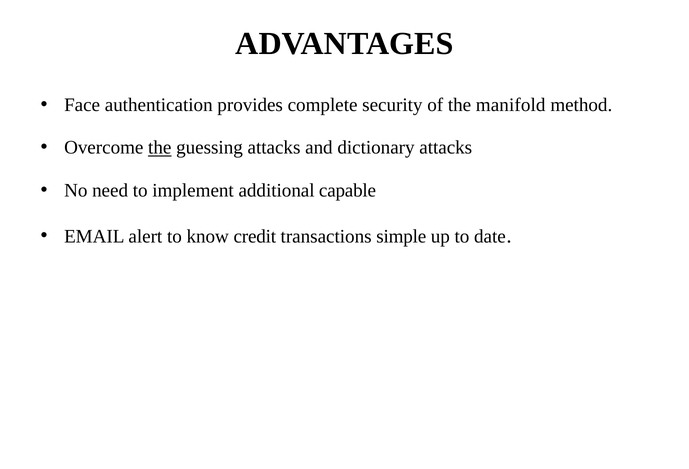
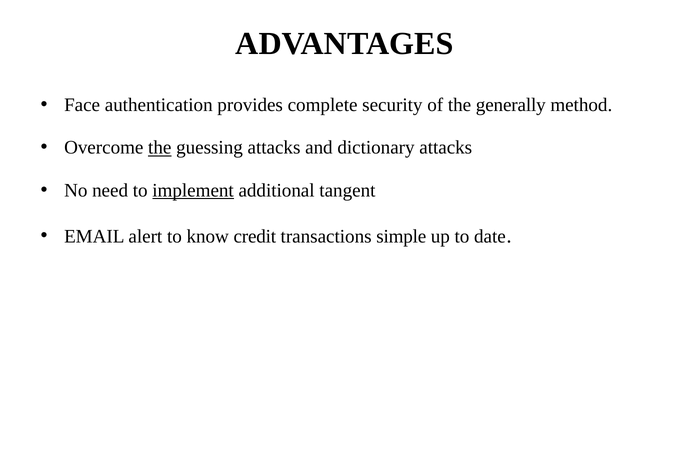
manifold: manifold -> generally (511, 105)
implement underline: none -> present (193, 190)
capable: capable -> tangent (347, 190)
